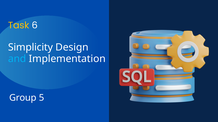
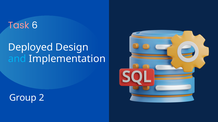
Task colour: yellow -> pink (19, 25)
Simplicity: Simplicity -> Deployed (30, 47)
5: 5 -> 2 (42, 98)
